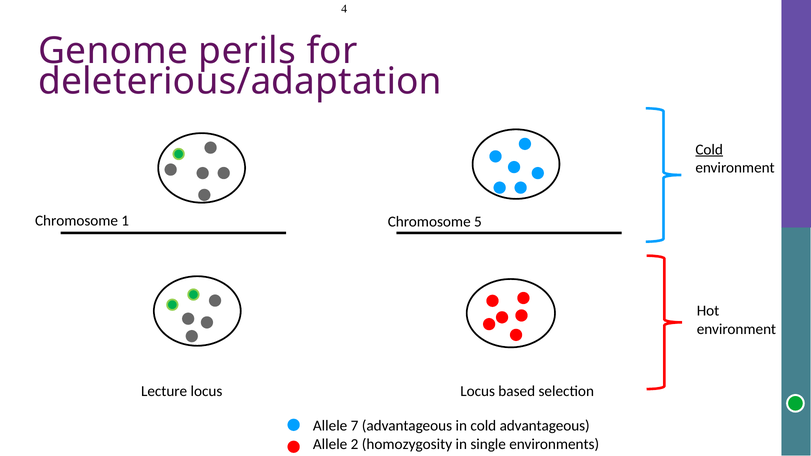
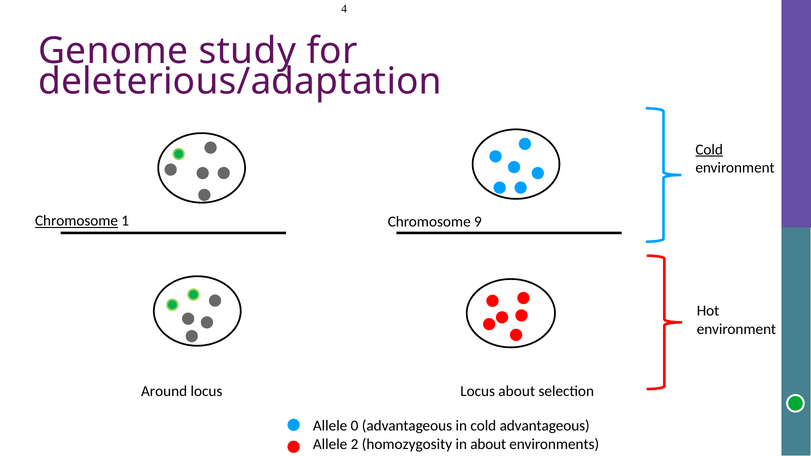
perils: perils -> study (247, 51)
Chromosome underline: none -> present (77, 221)
5: 5 -> 9 (478, 222)
Lecture: Lecture -> Around (164, 391)
Locus based: based -> about (517, 391)
7: 7 -> 0 (355, 426)
in single: single -> about (488, 444)
